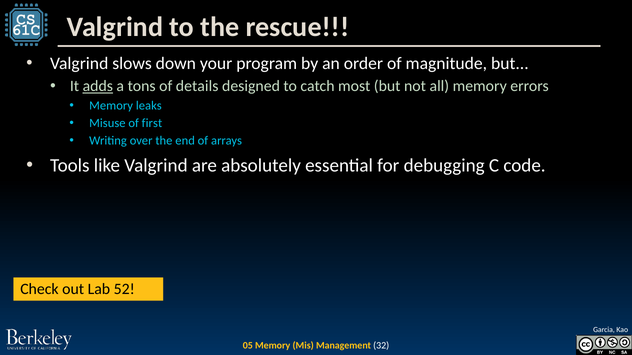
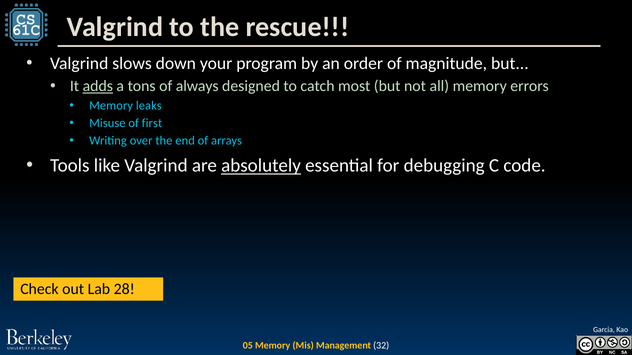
details: details -> always (197, 86)
absolutely underline: none -> present (261, 166)
52: 52 -> 28 (124, 289)
